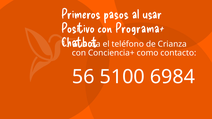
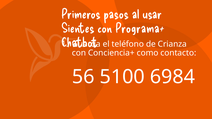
Positivo: Positivo -> Sientes (78, 29)
